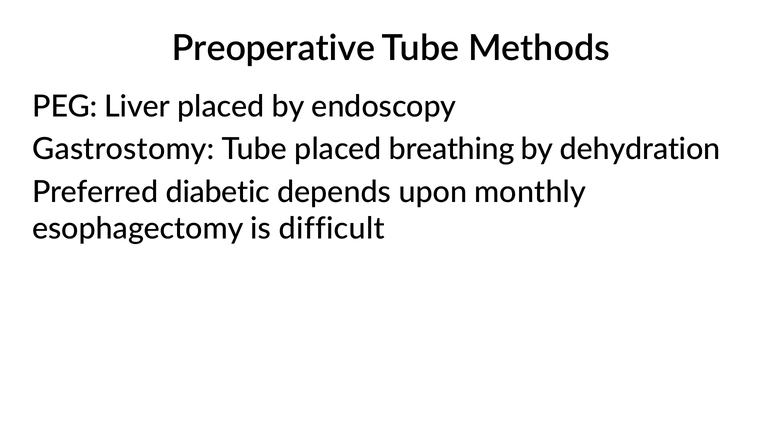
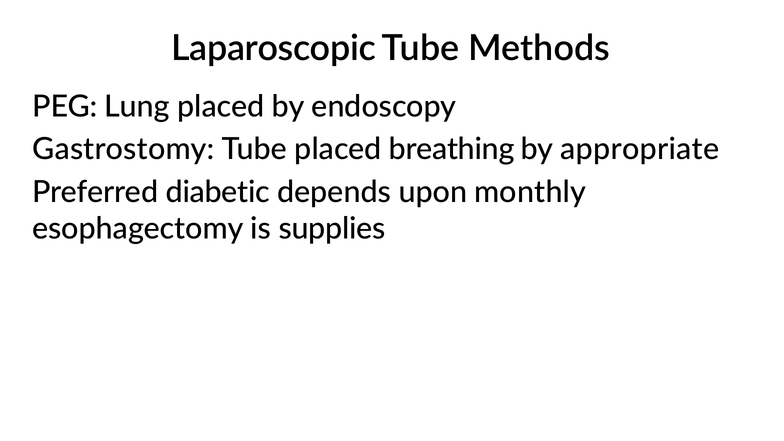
Preoperative: Preoperative -> Laparoscopic (274, 49)
Liver: Liver -> Lung (137, 107)
dehydration: dehydration -> appropriate (640, 149)
difficult: difficult -> supplies (332, 229)
